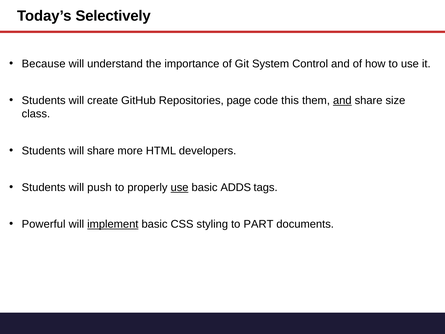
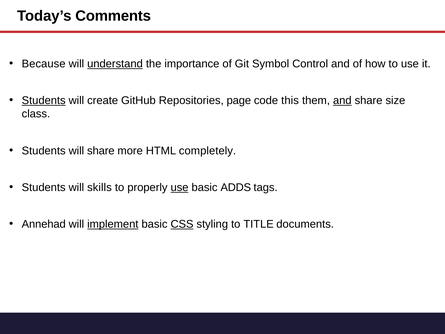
Selectively: Selectively -> Comments (113, 16)
understand underline: none -> present (115, 64)
System: System -> Symbol (271, 64)
Students underline: none -> present (44, 101)
developers: developers -> completely (208, 151)
push: push -> skills (99, 187)
Powerful: Powerful -> Annehad (44, 224)
CSS underline: none -> present (182, 224)
PART: PART -> TITLE (259, 224)
